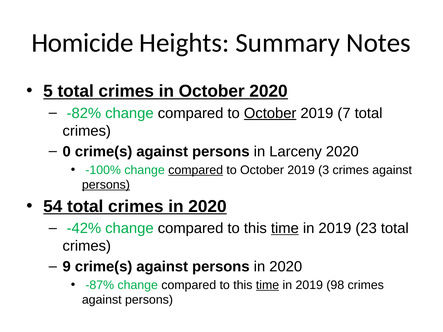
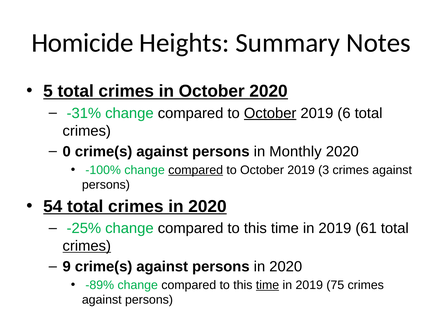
-82%: -82% -> -31% (84, 113)
7: 7 -> 6 (344, 113)
Larceny: Larceny -> Monthly (295, 152)
persons underline: present -> none (106, 185)
-42%: -42% -> -25% (84, 228)
time underline: present -> none (285, 228)
23: 23 -> 61 (366, 228)
crimes underline: none -> present (87, 246)
-87%: -87% -> -89% (100, 285)
98: 98 -> 75 (335, 285)
